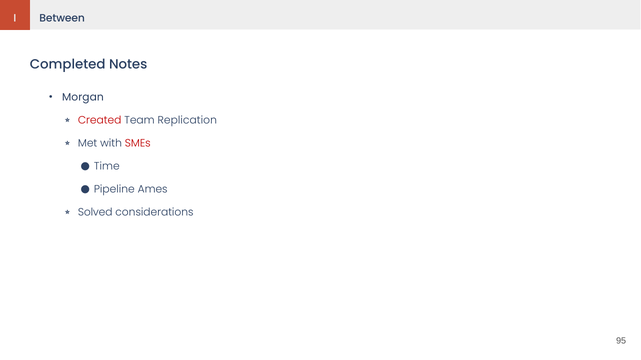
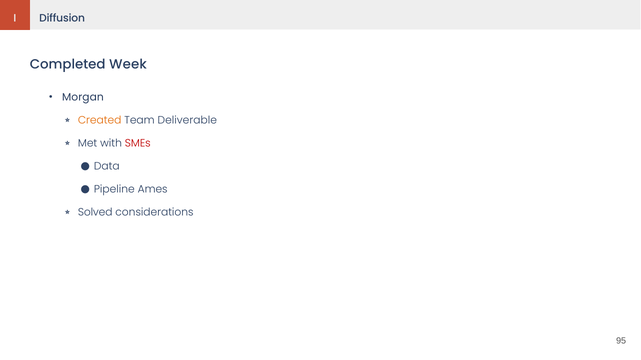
Between: Between -> Diffusion (62, 18)
Notes: Notes -> Week (128, 64)
Created colour: red -> orange (100, 120)
Replication: Replication -> Deliverable (187, 120)
Time: Time -> Data (107, 166)
